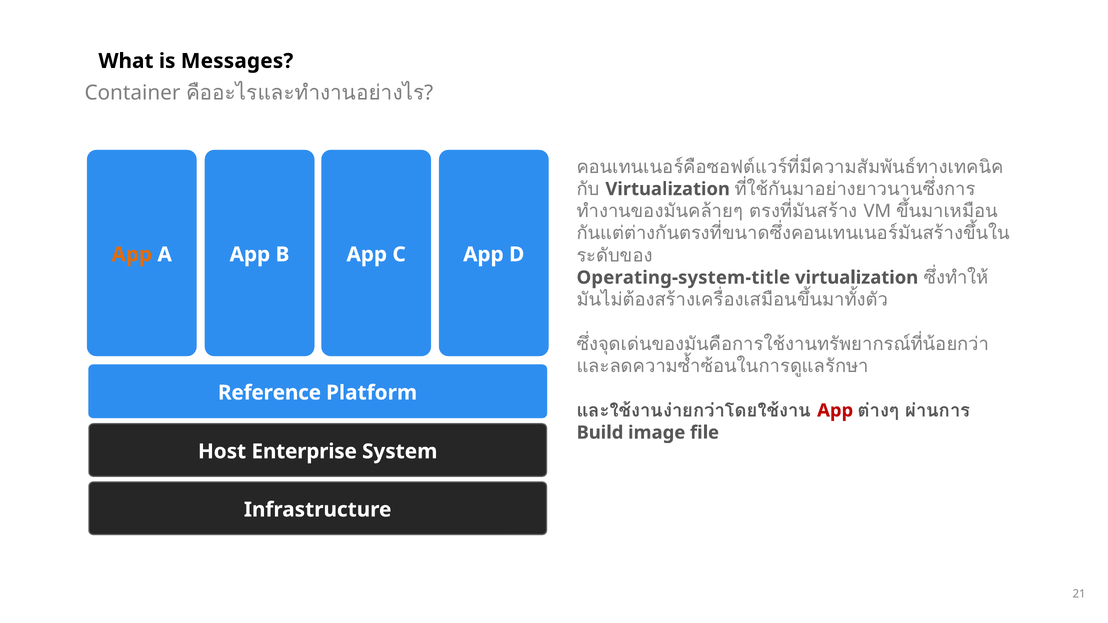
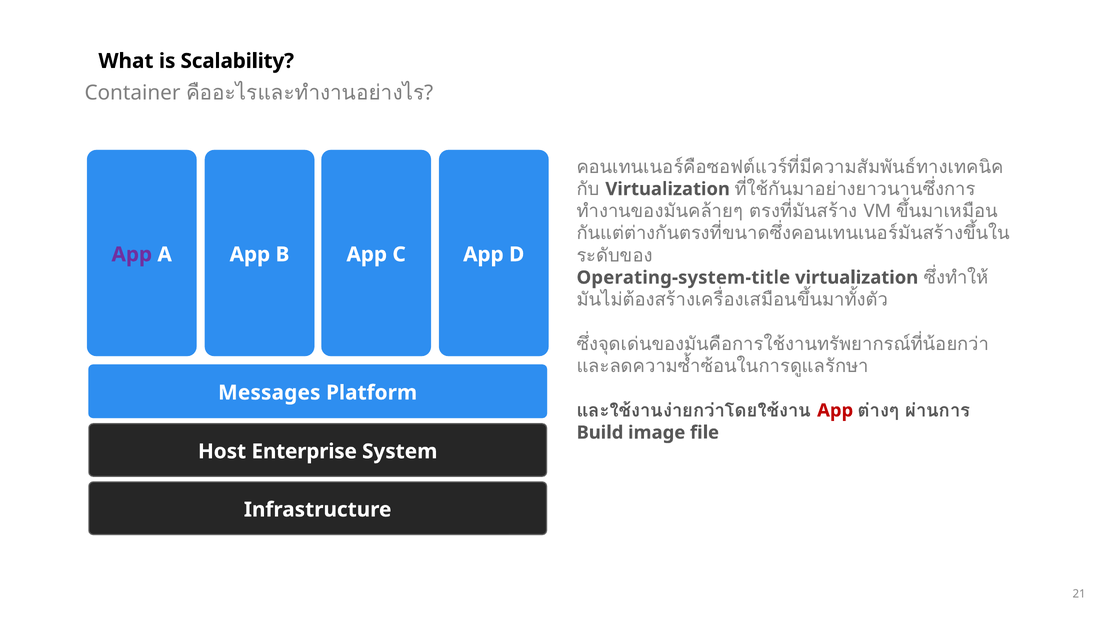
Messages: Messages -> Scalability (237, 61)
App colour: orange -> purple (132, 255)
Reference: Reference -> Messages (269, 393)
